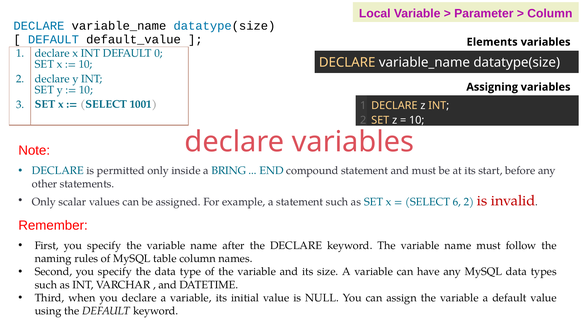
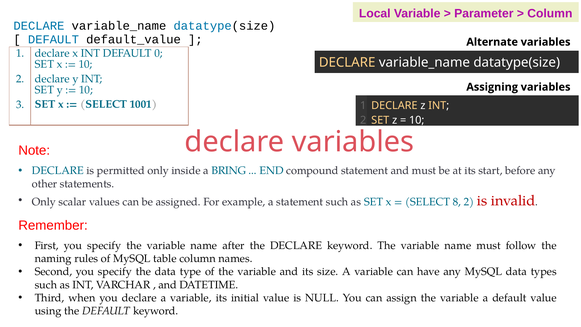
Elements: Elements -> Alternate (492, 42)
6: 6 -> 8 (457, 202)
